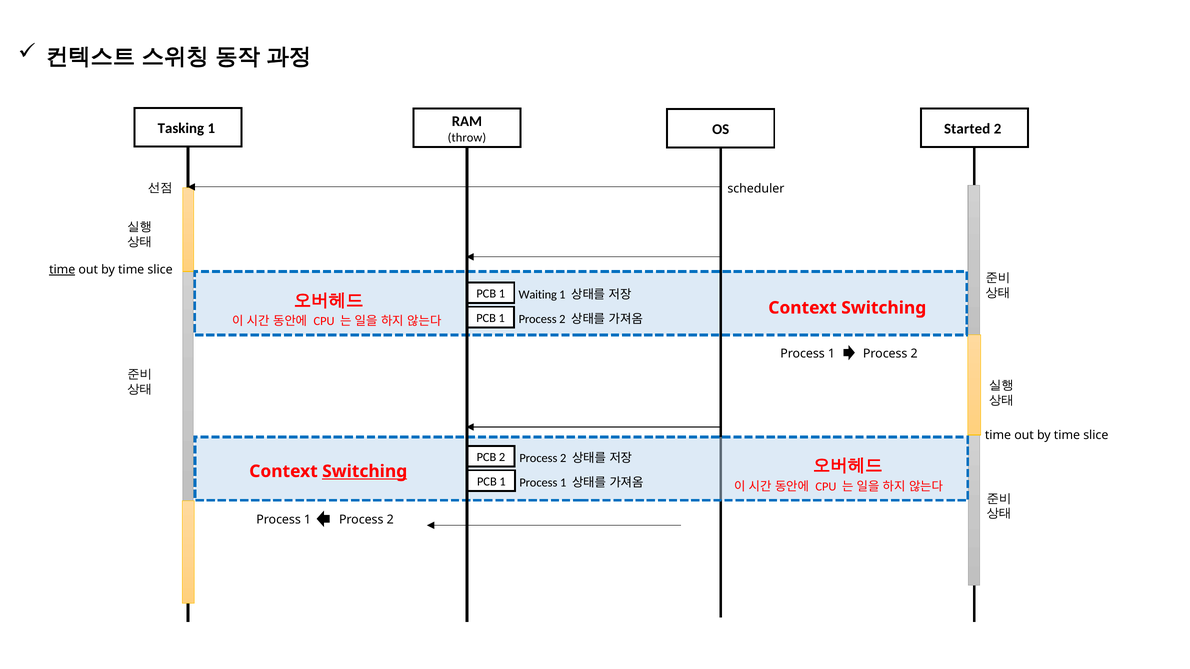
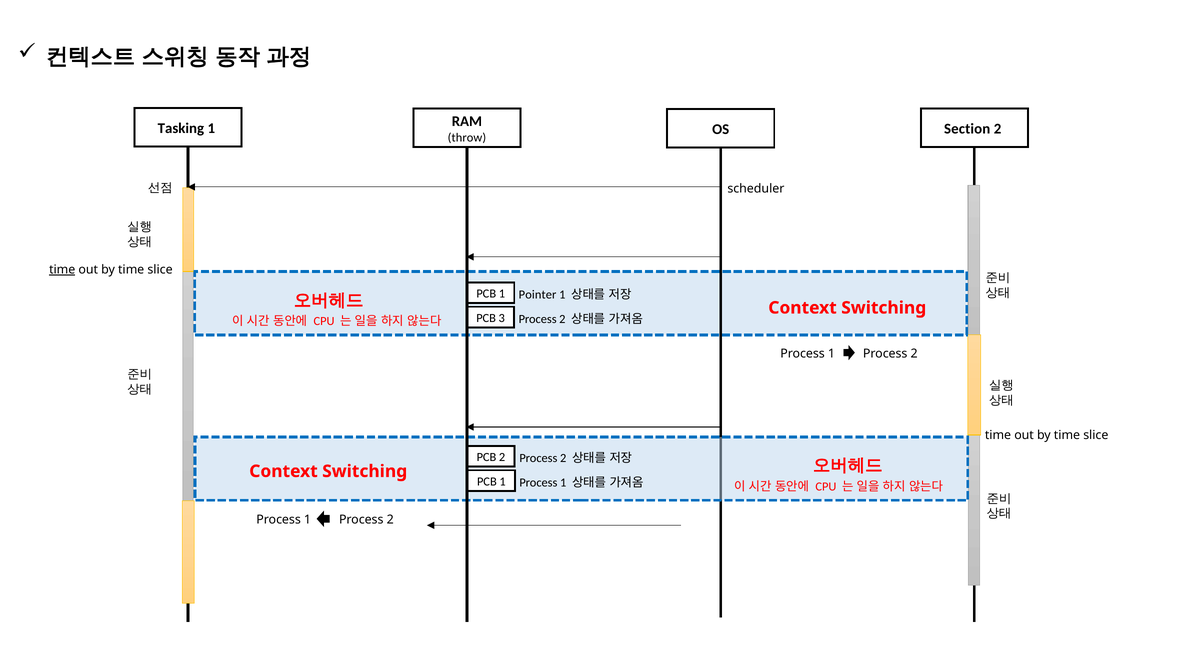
Started: Started -> Section (967, 129)
Waiting: Waiting -> Pointer (538, 295)
1: 1 -> 3 (502, 318)
Switching underline: present -> none (365, 472)
